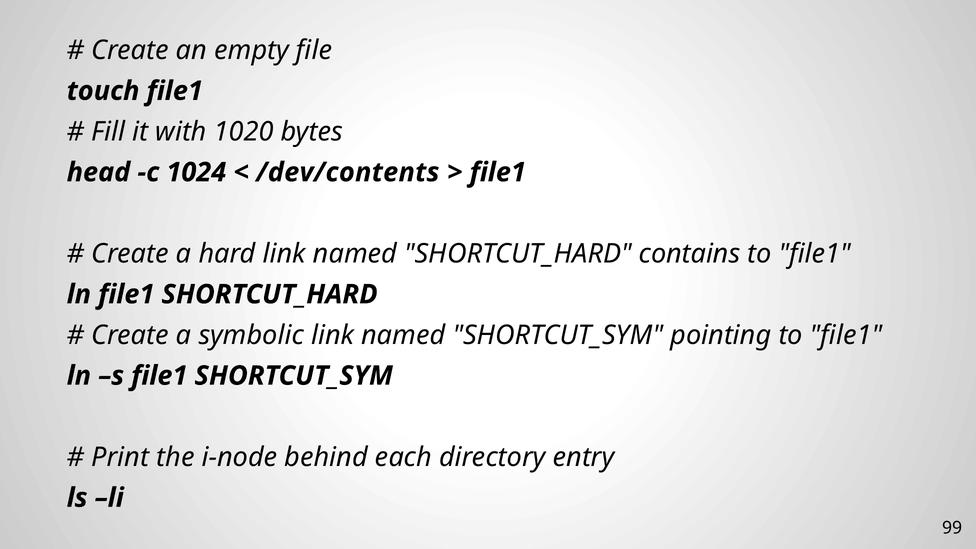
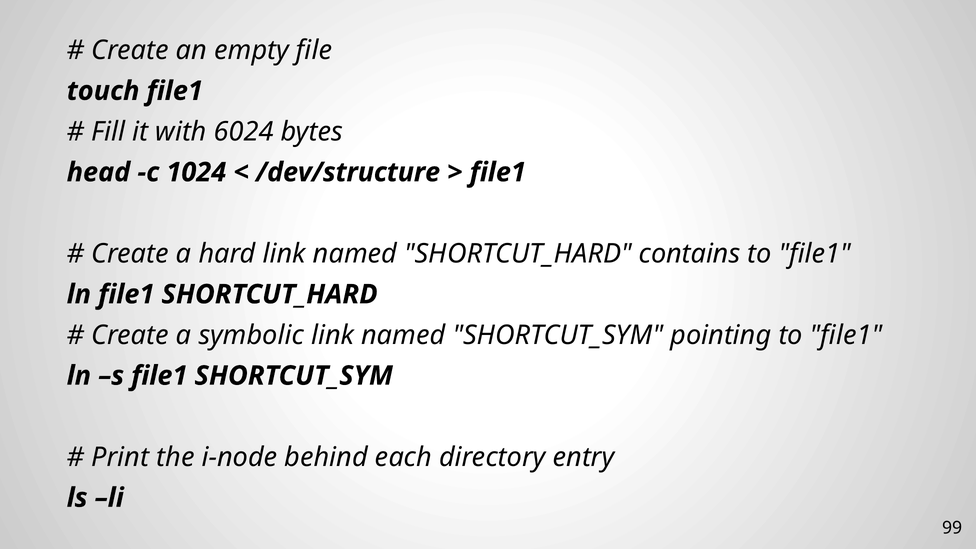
1020: 1020 -> 6024 (244, 132)
/dev/contents: /dev/contents -> /dev/structure (348, 172)
